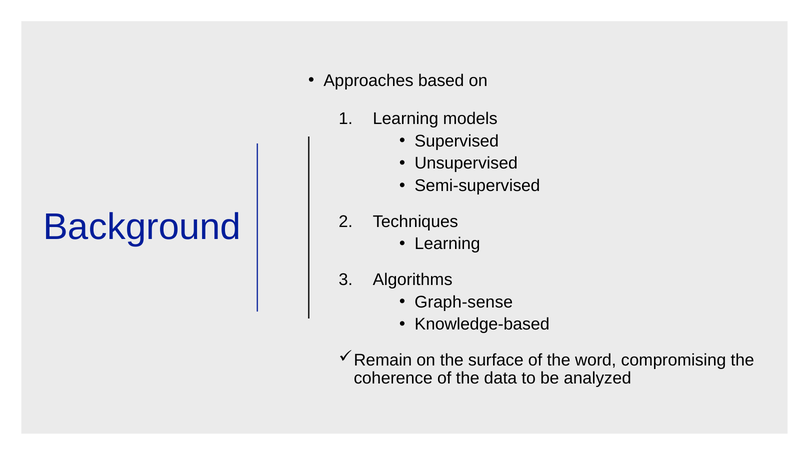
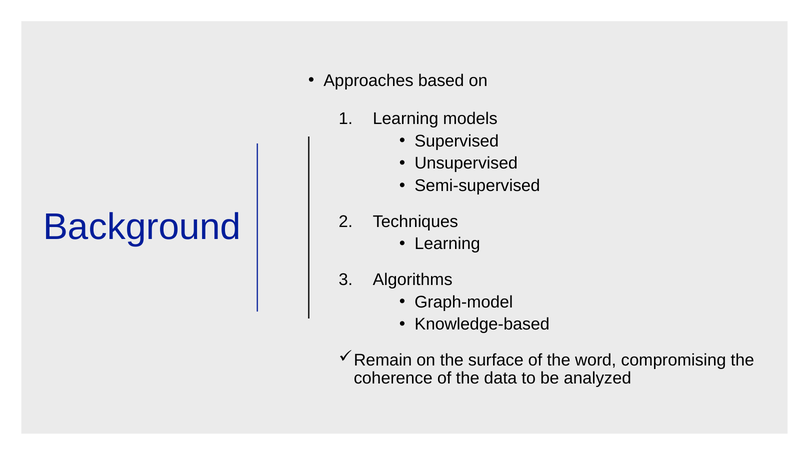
Graph-sense: Graph-sense -> Graph-model (464, 302)
